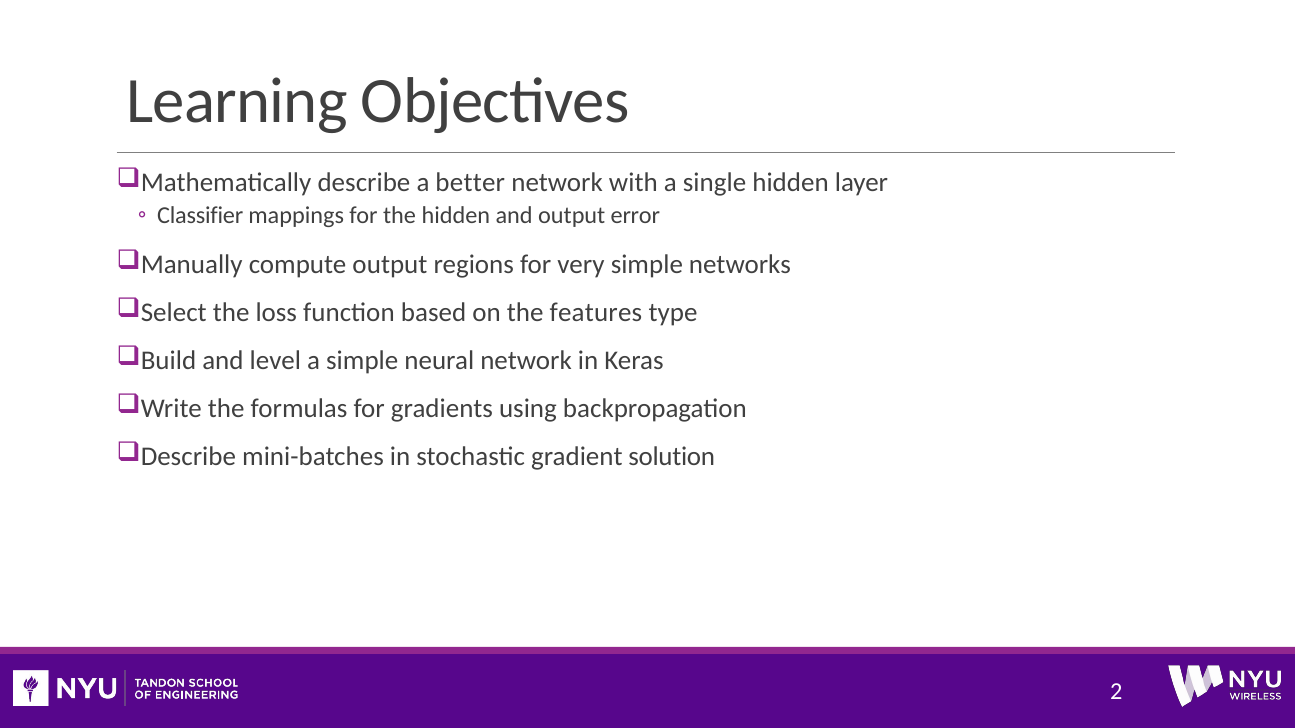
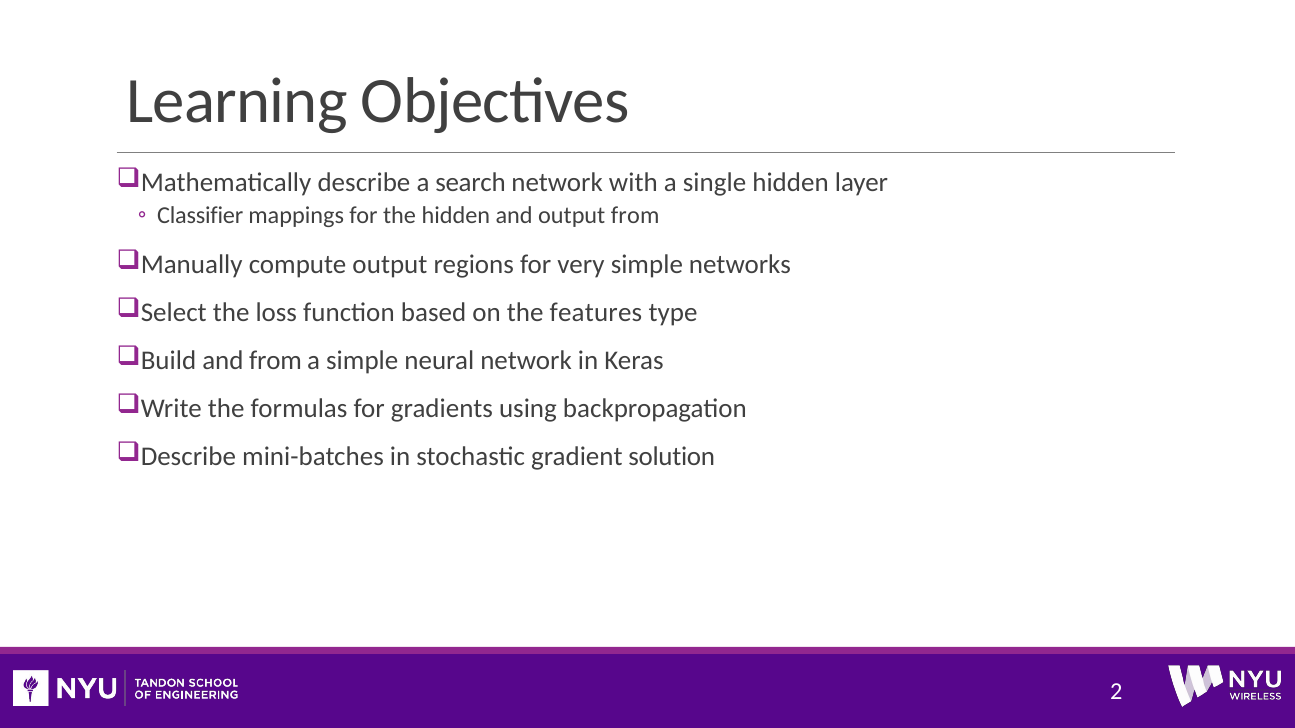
better: better -> search (471, 183)
output error: error -> from (635, 216)
and level: level -> from (276, 361)
